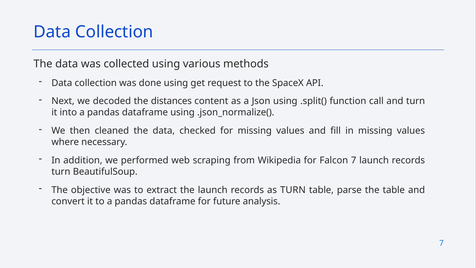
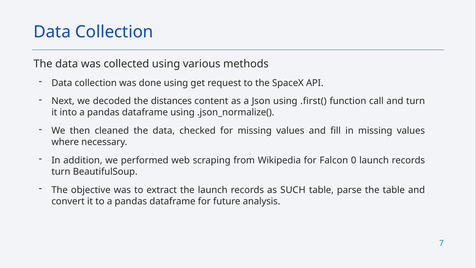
.split(: .split( -> .first( (313, 101)
Falcon 7: 7 -> 0 (354, 160)
as TURN: TURN -> SUCH (293, 190)
